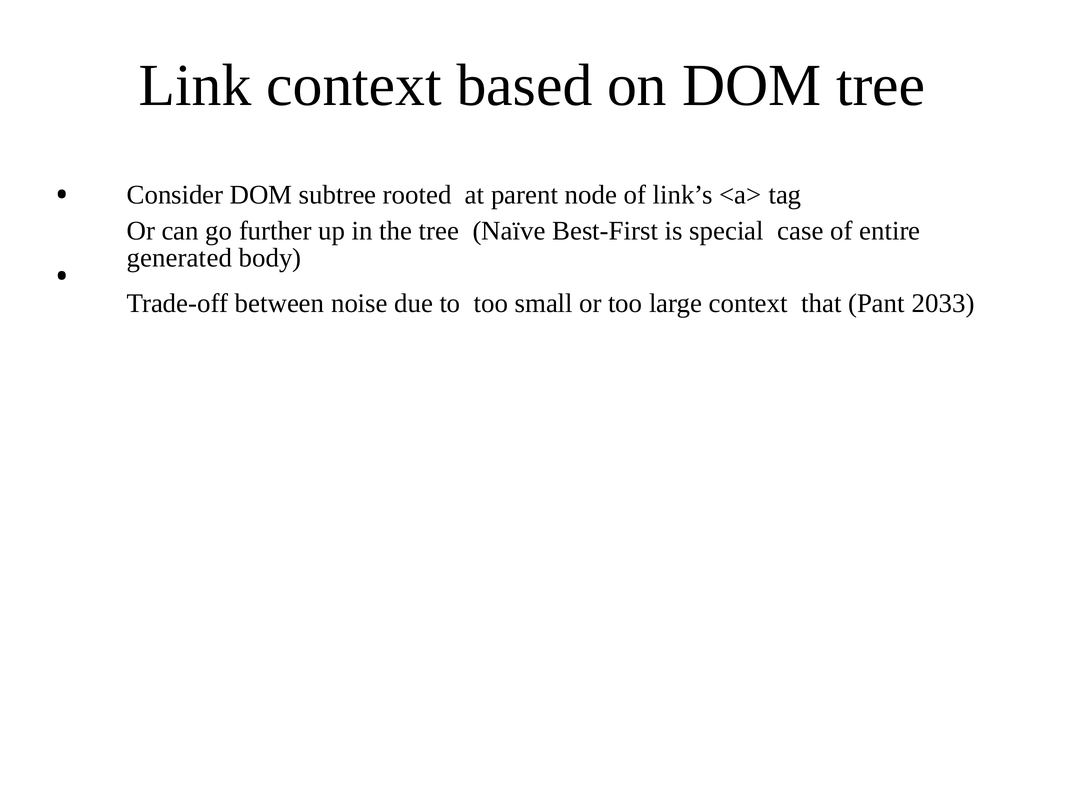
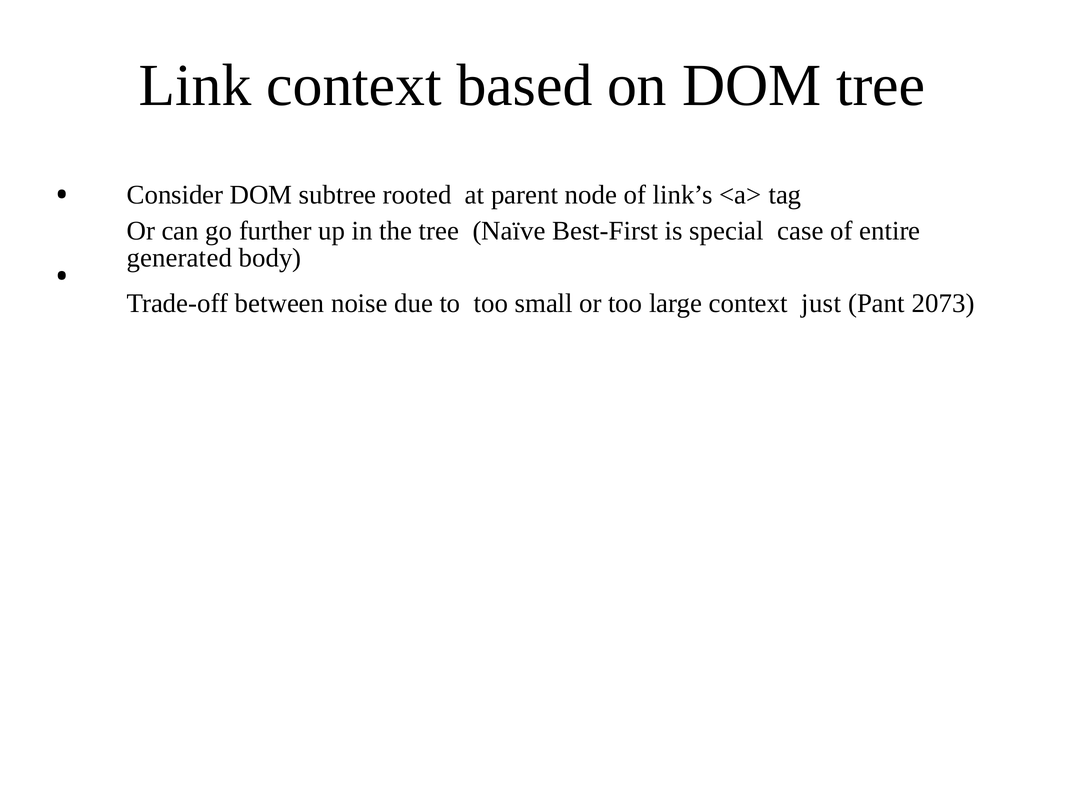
that: that -> just (821, 303)
2033: 2033 -> 2073 (943, 303)
